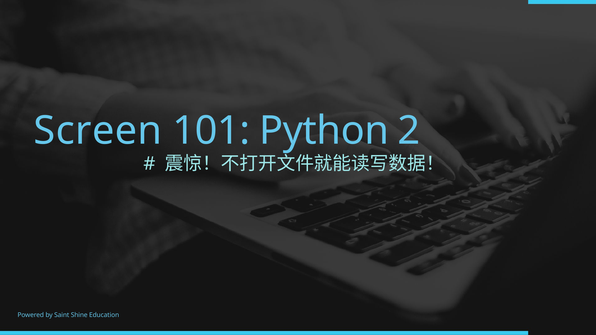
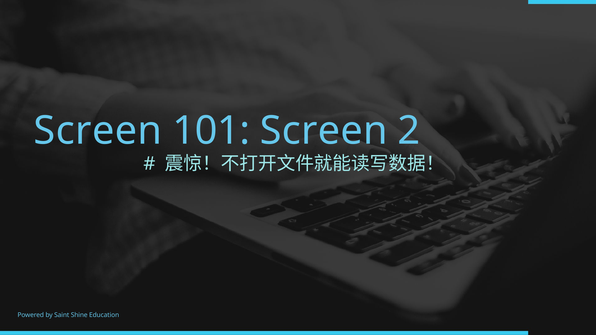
101 Python: Python -> Screen (324, 131)
